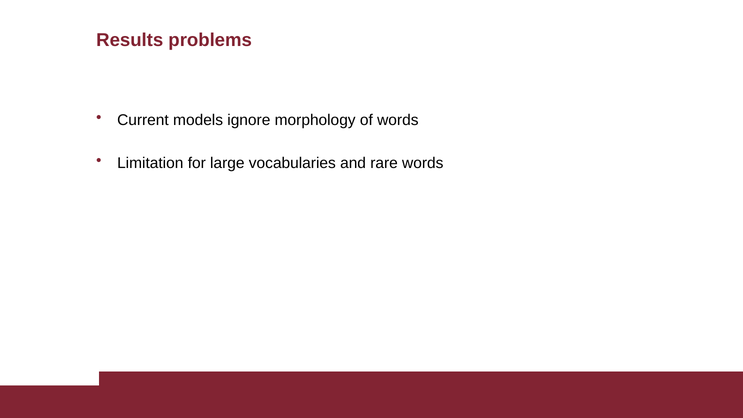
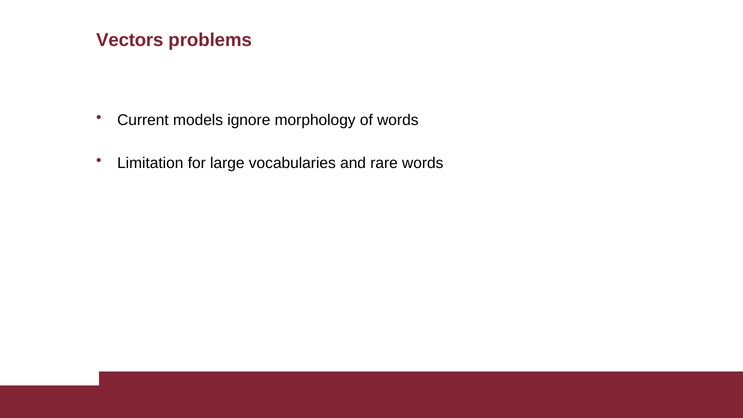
Results: Results -> Vectors (130, 40)
